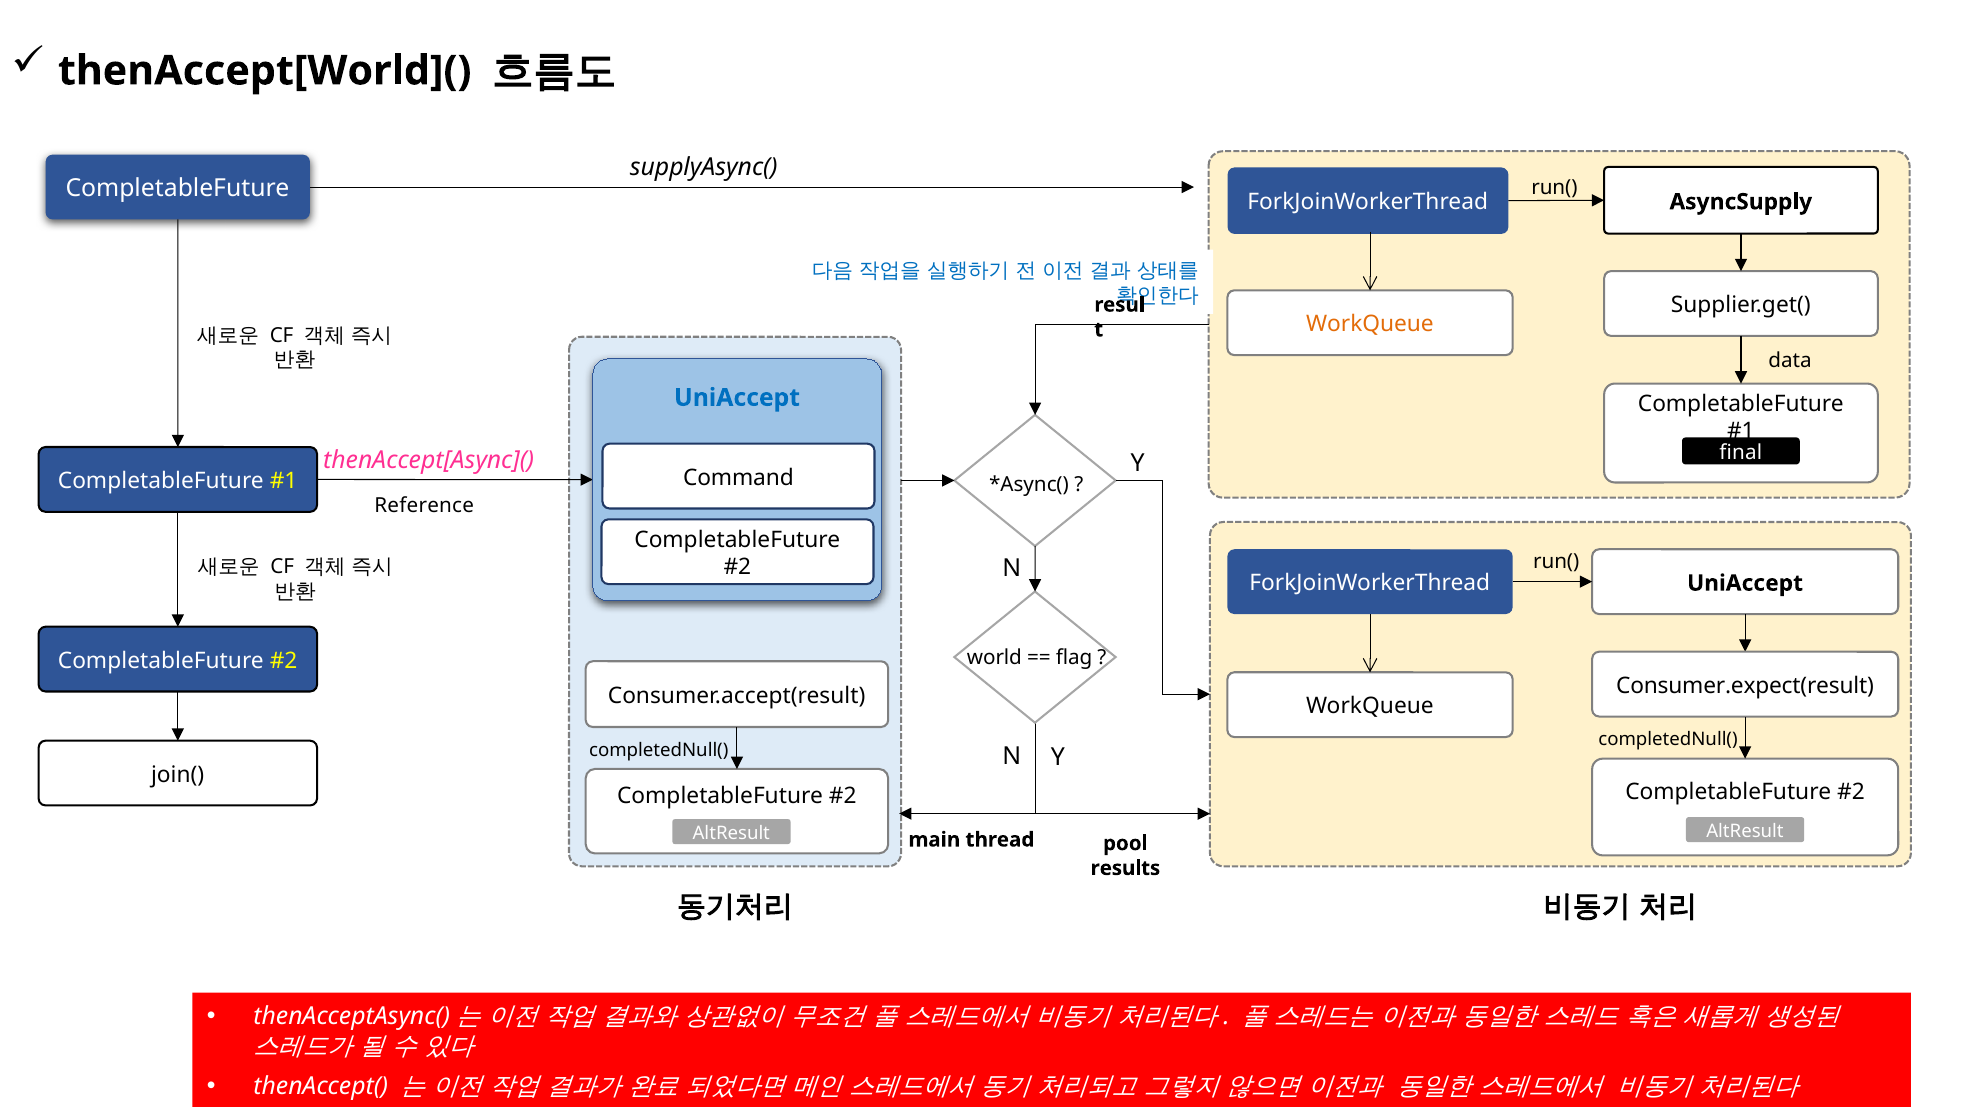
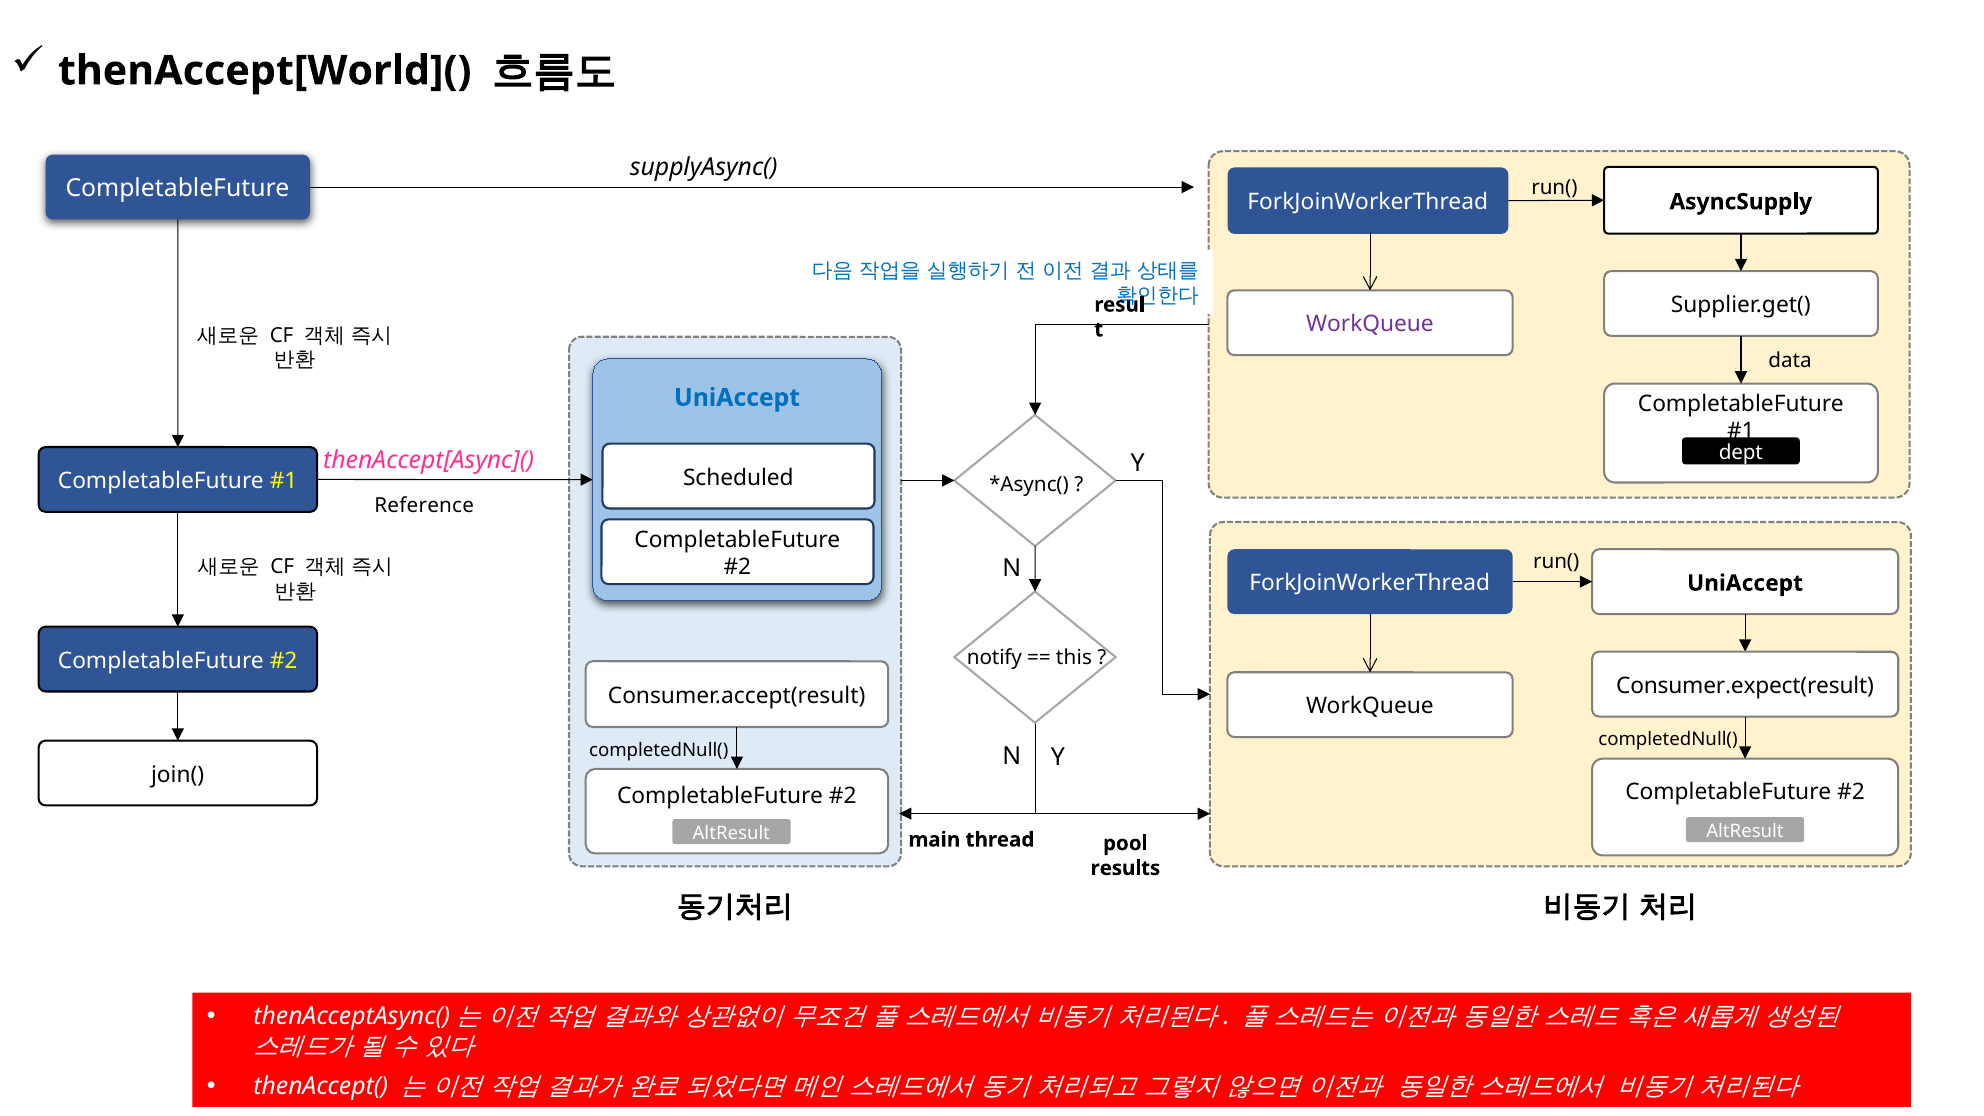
WorkQueue colour: orange -> purple (1370, 324)
final: final -> dept (1741, 452)
Command: Command -> Scheduled (738, 478)
world: world -> notify (994, 658)
flag: flag -> this (1074, 658)
